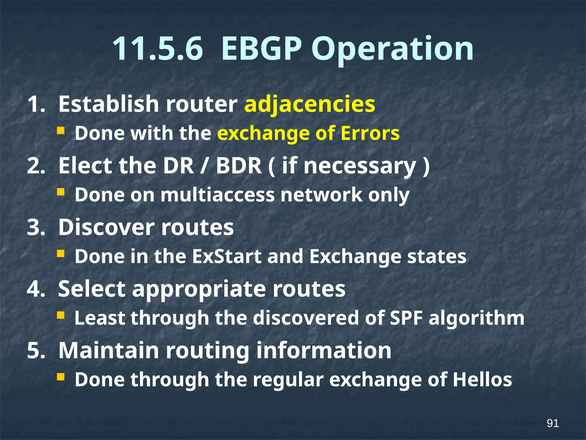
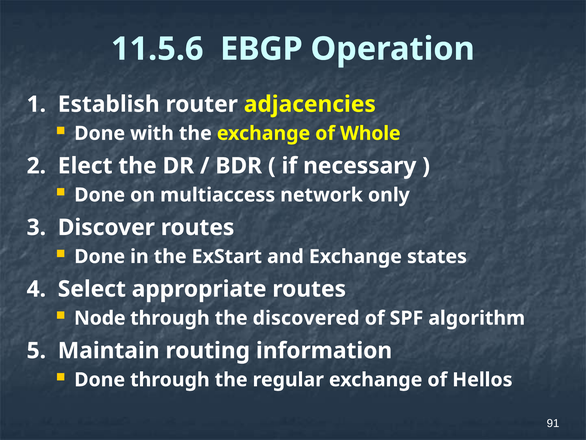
Errors: Errors -> Whole (370, 133)
Least: Least -> Node (100, 318)
